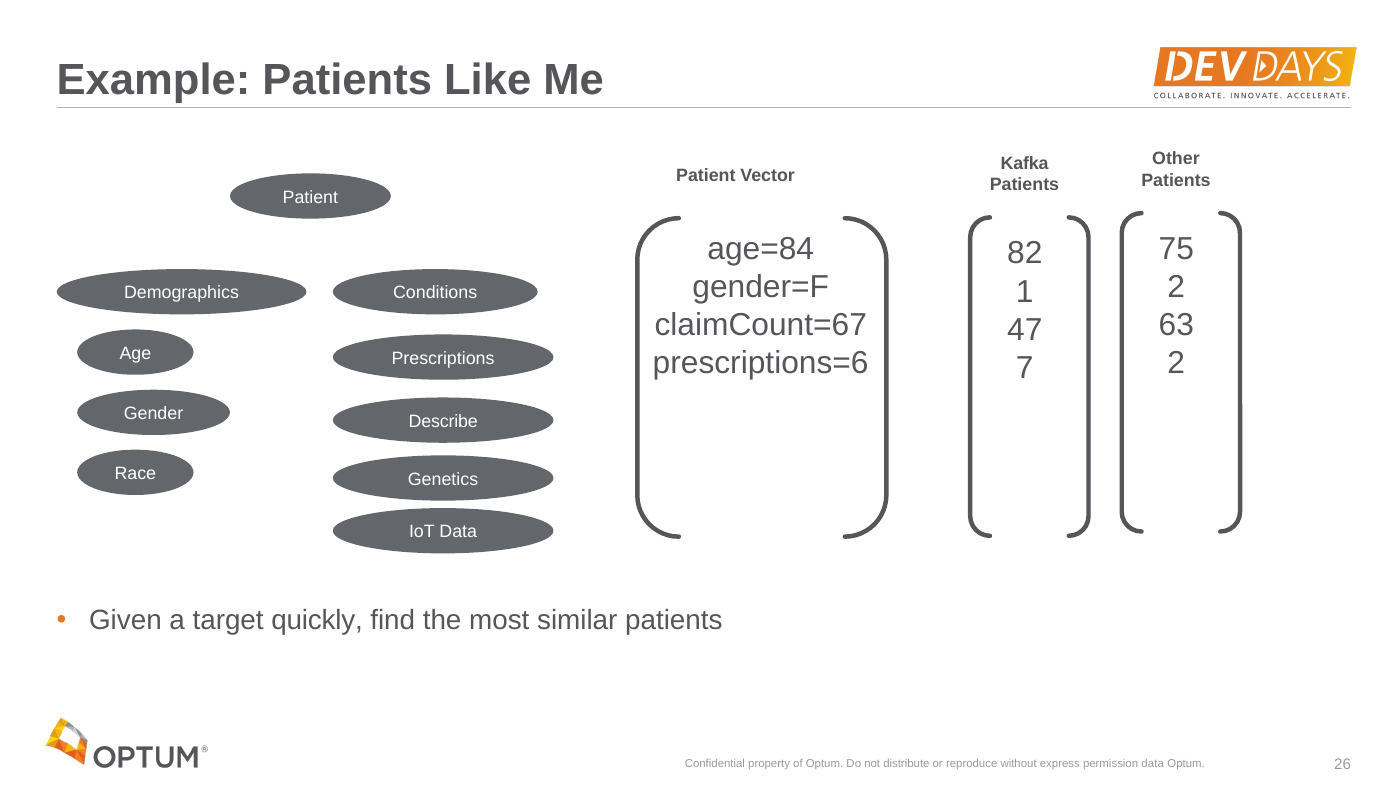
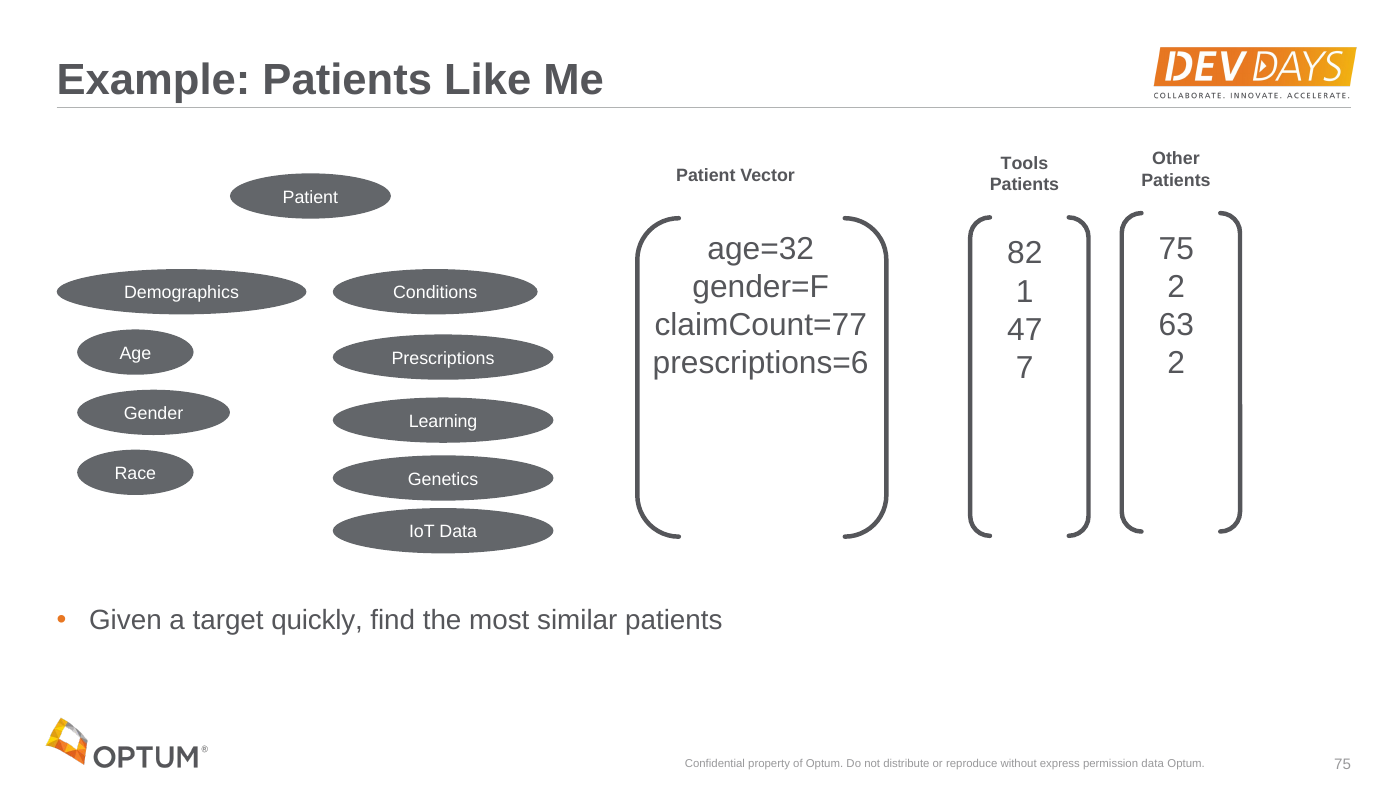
Kafka: Kafka -> Tools (1024, 163)
age=84: age=84 -> age=32 (761, 249)
claimCount=67: claimCount=67 -> claimCount=77 (761, 325)
Describe: Describe -> Learning (443, 421)
Optum 26: 26 -> 75 (1343, 764)
